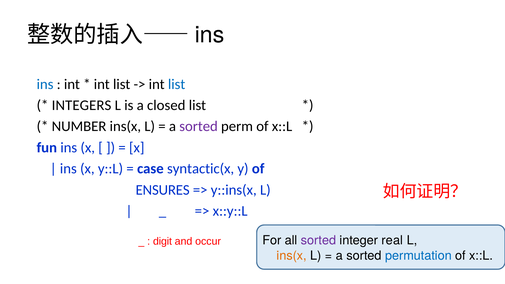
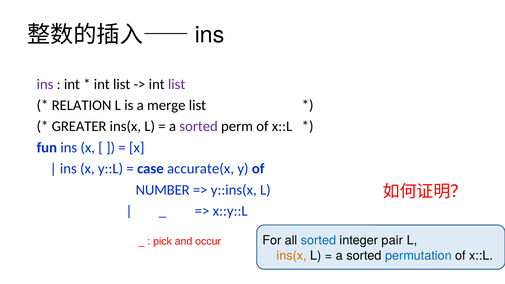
ins colour: blue -> purple (45, 84)
list colour: blue -> purple (177, 84)
INTEGERS: INTEGERS -> RELATION (82, 105)
closed: closed -> merge (166, 105)
NUMBER: NUMBER -> GREATER (79, 126)
syntactic(x: syntactic(x -> accurate(x (201, 169)
ENSURES: ENSURES -> NUMBER (163, 190)
sorted colour: purple -> blue (318, 240)
real: real -> pair (392, 240)
digit: digit -> pick (162, 241)
